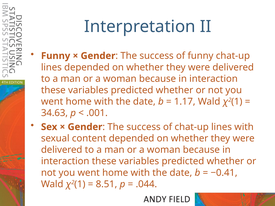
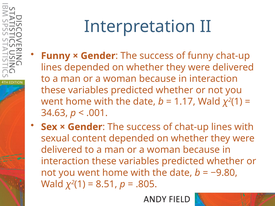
−0.41: −0.41 -> −9.80 (224, 173)
.044: .044 -> .805 (146, 184)
